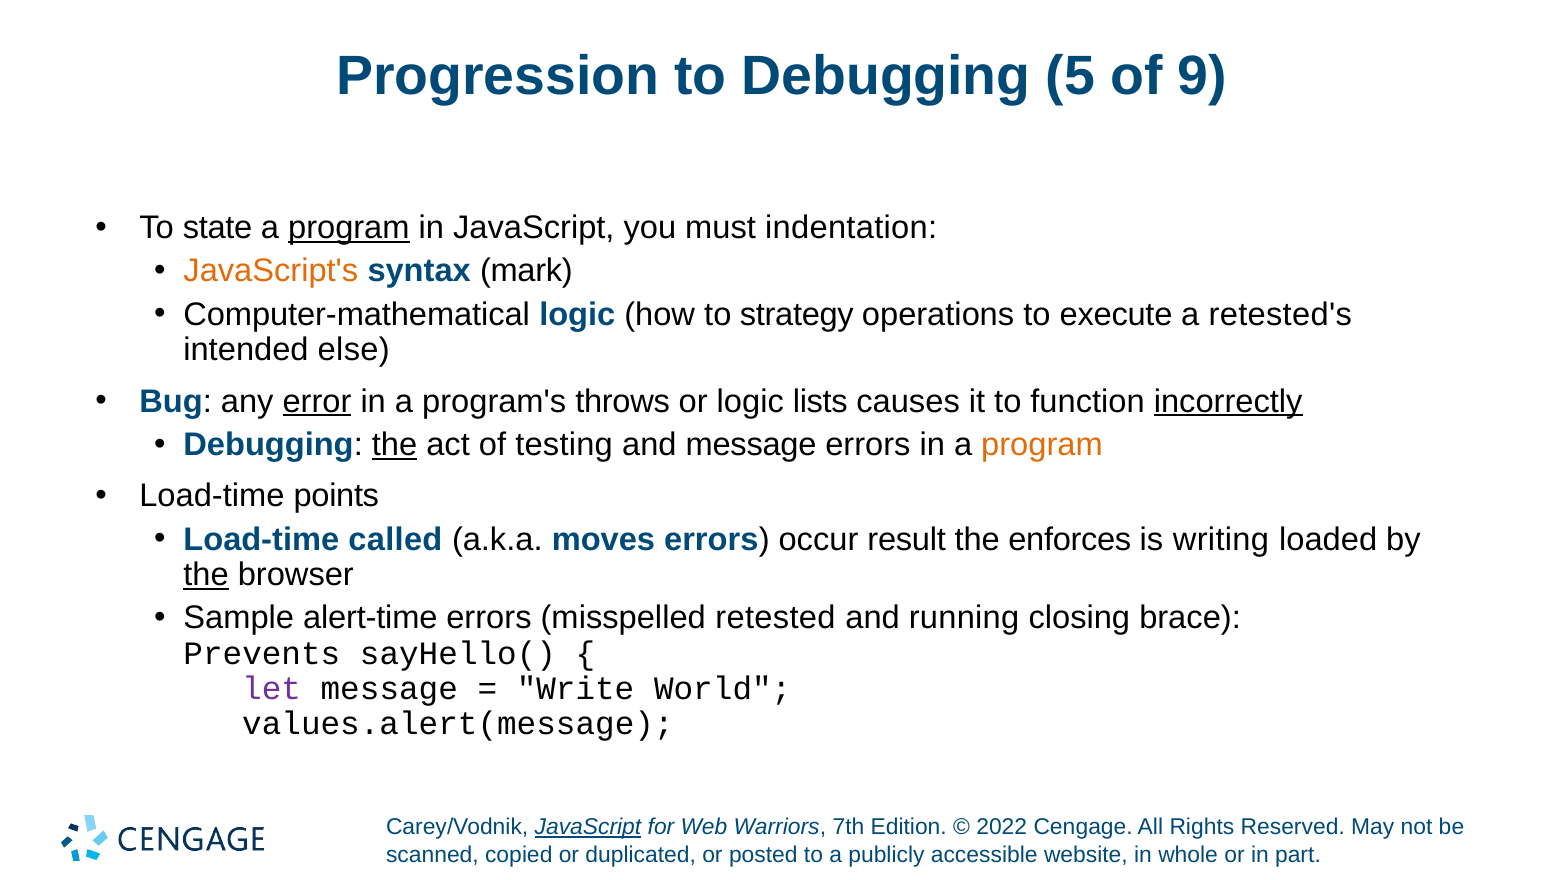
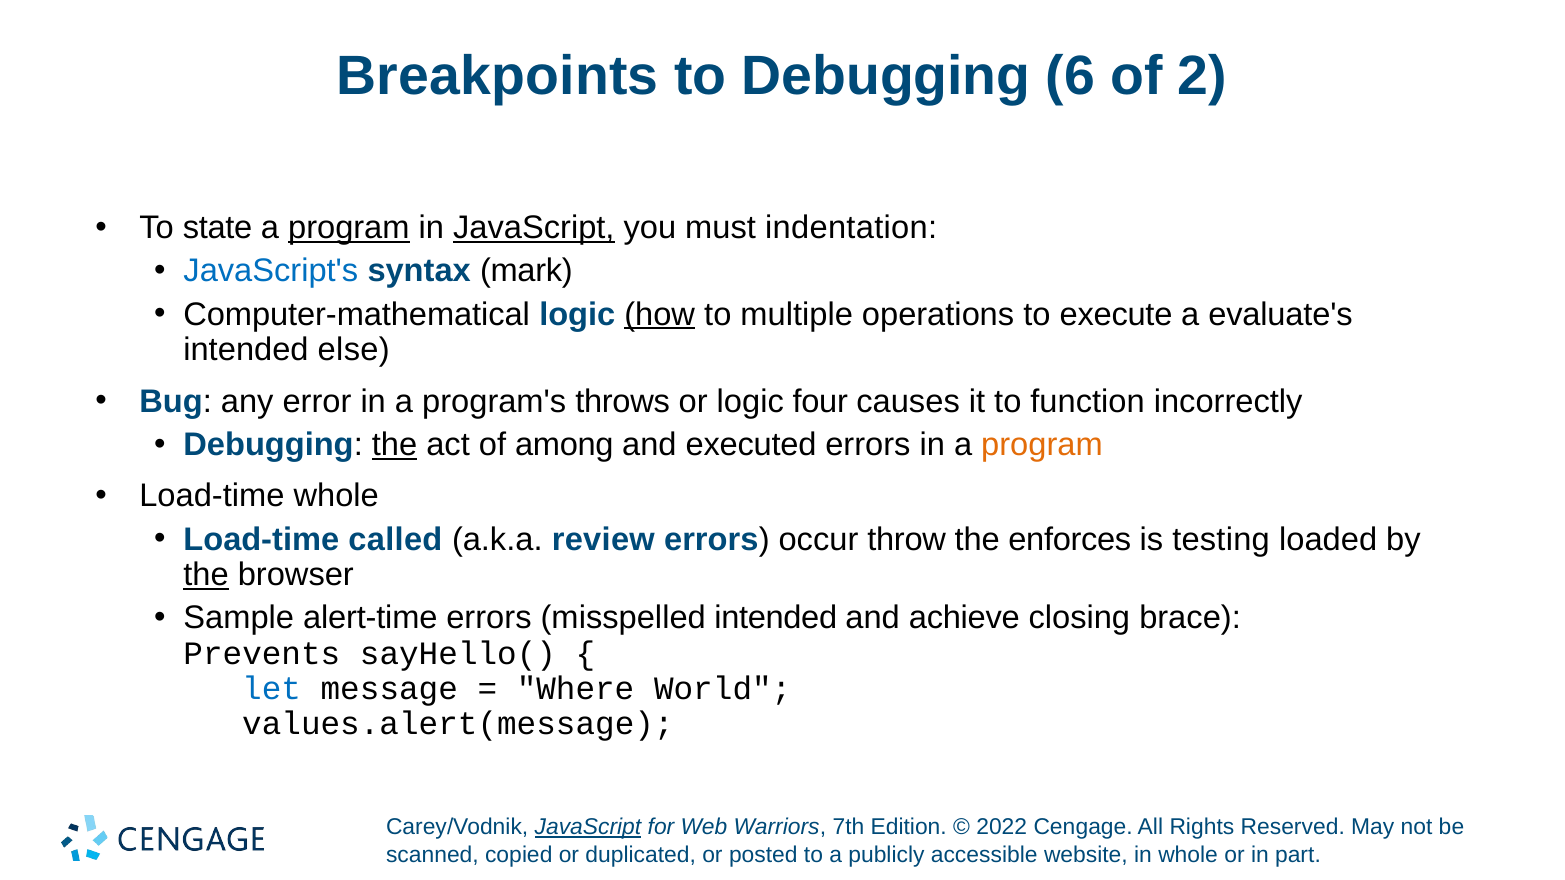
Progression: Progression -> Breakpoints (498, 76)
5: 5 -> 6 (1070, 76)
9: 9 -> 2 (1202, 76)
JavaScript underline: none -> present (534, 228)
JavaScript's colour: orange -> blue (271, 271)
how underline: none -> present (660, 315)
strategy: strategy -> multiple (797, 315)
retested's: retested's -> evaluate's (1280, 315)
error underline: present -> none (317, 401)
lists: lists -> four (820, 401)
incorrectly underline: present -> none (1228, 401)
testing: testing -> among (564, 445)
and message: message -> executed (751, 445)
Load-time points: points -> whole (336, 496)
moves: moves -> review (603, 540)
result: result -> throw (907, 540)
writing: writing -> testing (1221, 540)
misspelled retested: retested -> intended (776, 618)
running: running -> achieve (964, 618)
let colour: purple -> blue (272, 689)
Write: Write -> Where (576, 689)
